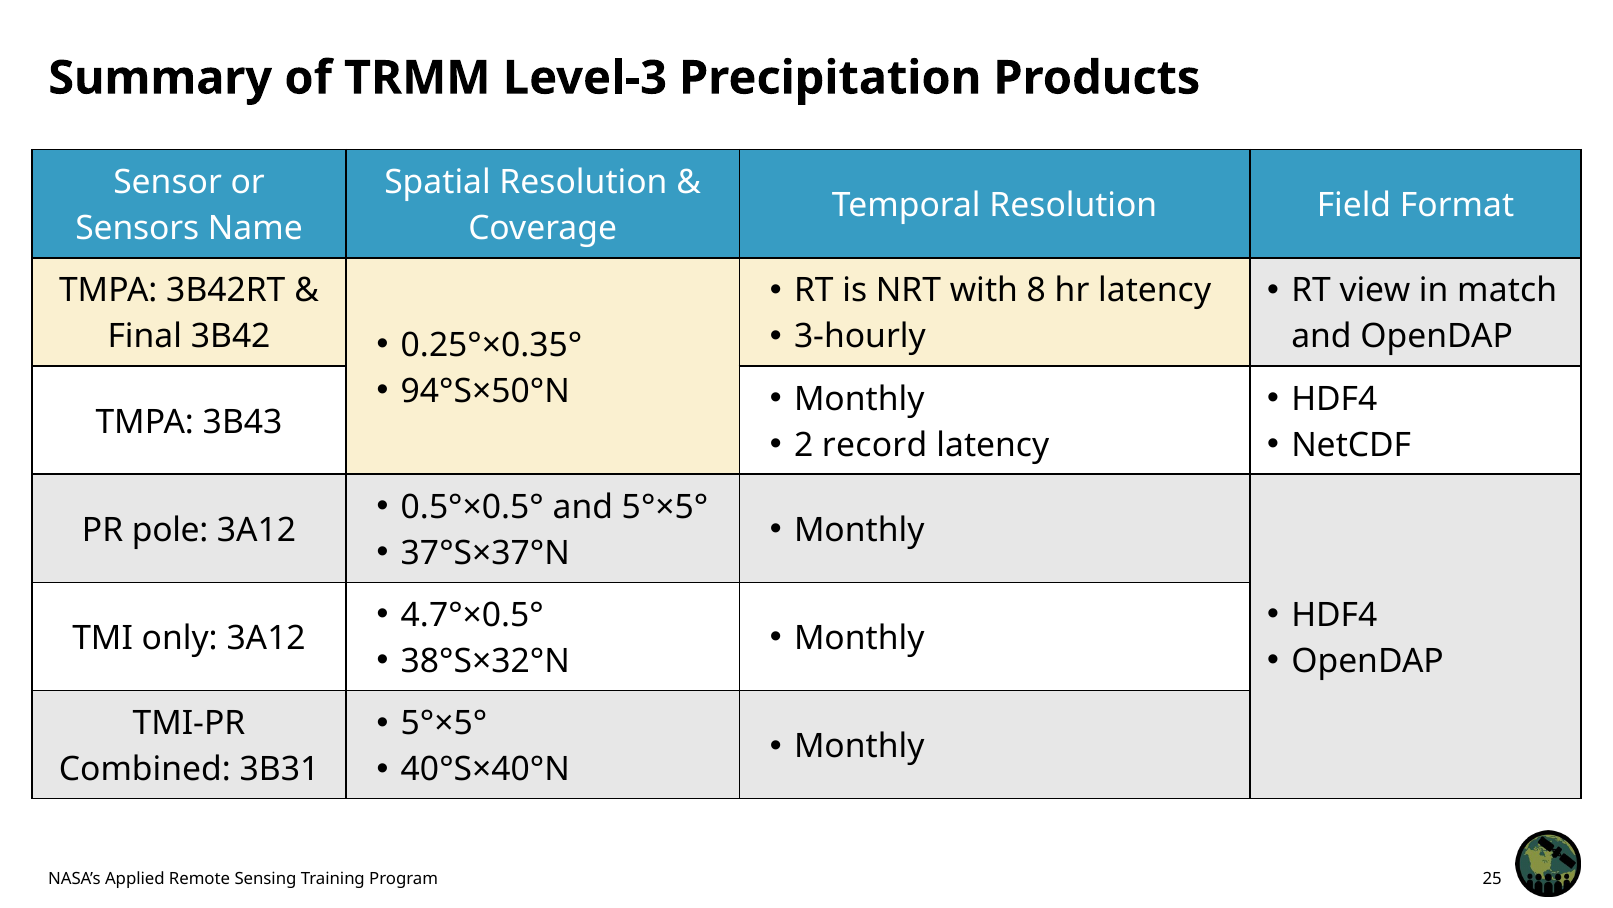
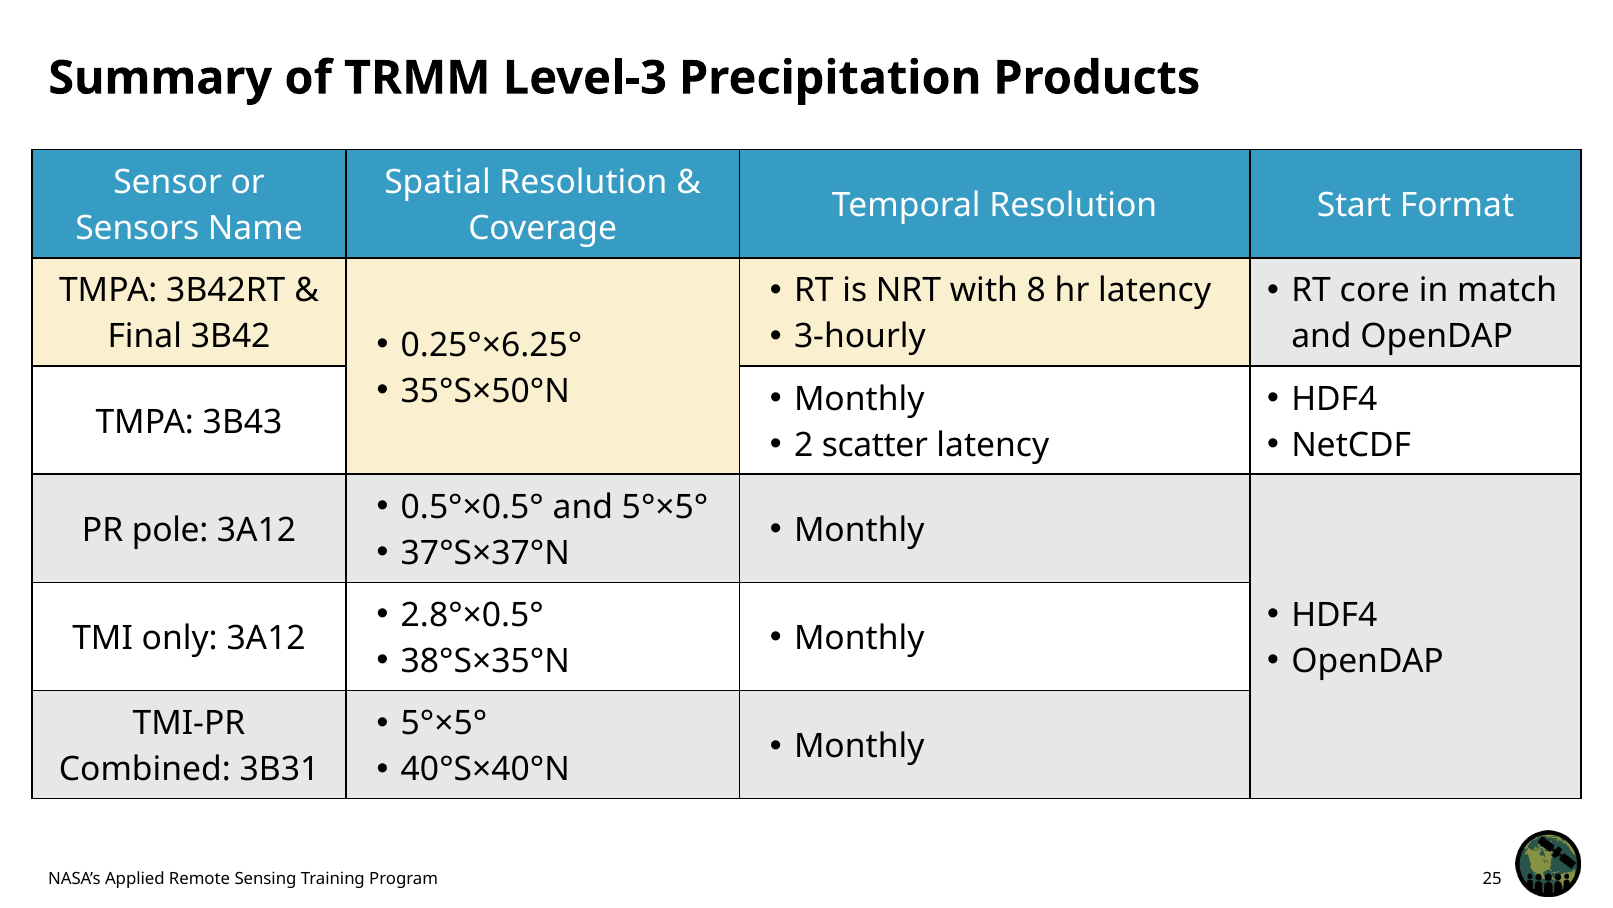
Field: Field -> Start (1354, 206)
view: view -> core (1375, 291)
0.25°×0.35°: 0.25°×0.35° -> 0.25°×6.25° (492, 345)
94°S×50°N: 94°S×50°N -> 35°S×50°N (485, 391)
record: record -> scatter (875, 445)
4.7°×0.5°: 4.7°×0.5° -> 2.8°×0.5° (472, 615)
38°S×32°N: 38°S×32°N -> 38°S×35°N (485, 661)
